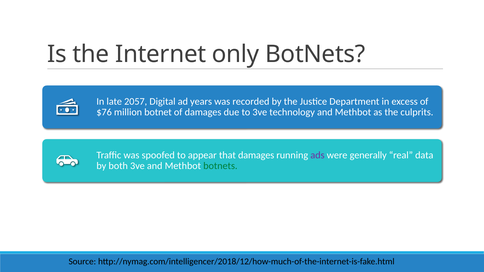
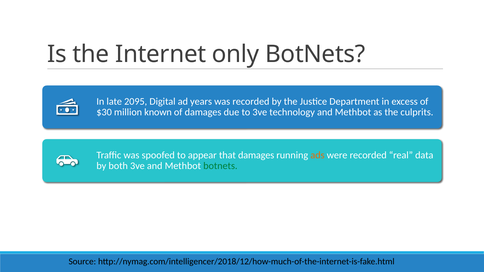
2057: 2057 -> 2095 (136, 102)
$76: $76 -> $30 (104, 112)
botnet: botnet -> known (158, 112)
ads colour: purple -> orange (317, 155)
were generally: generally -> recorded (368, 155)
